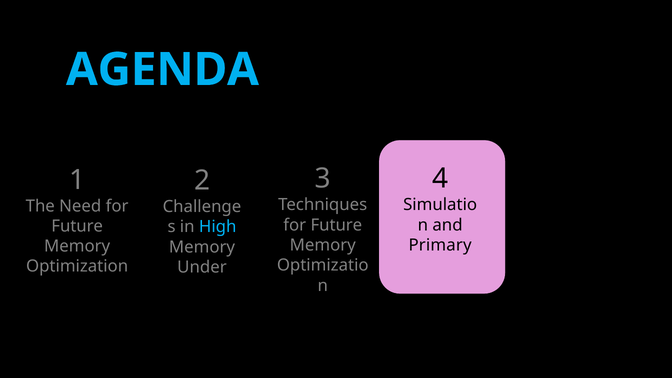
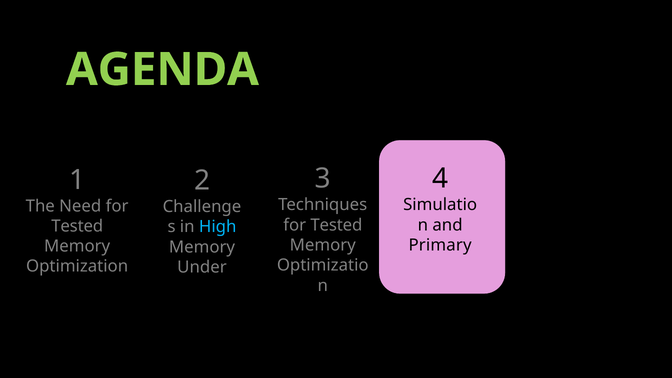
AGENDA colour: light blue -> light green (162, 70)
Future: Future -> Tested (336, 225)
Future: Future -> Tested (77, 226)
